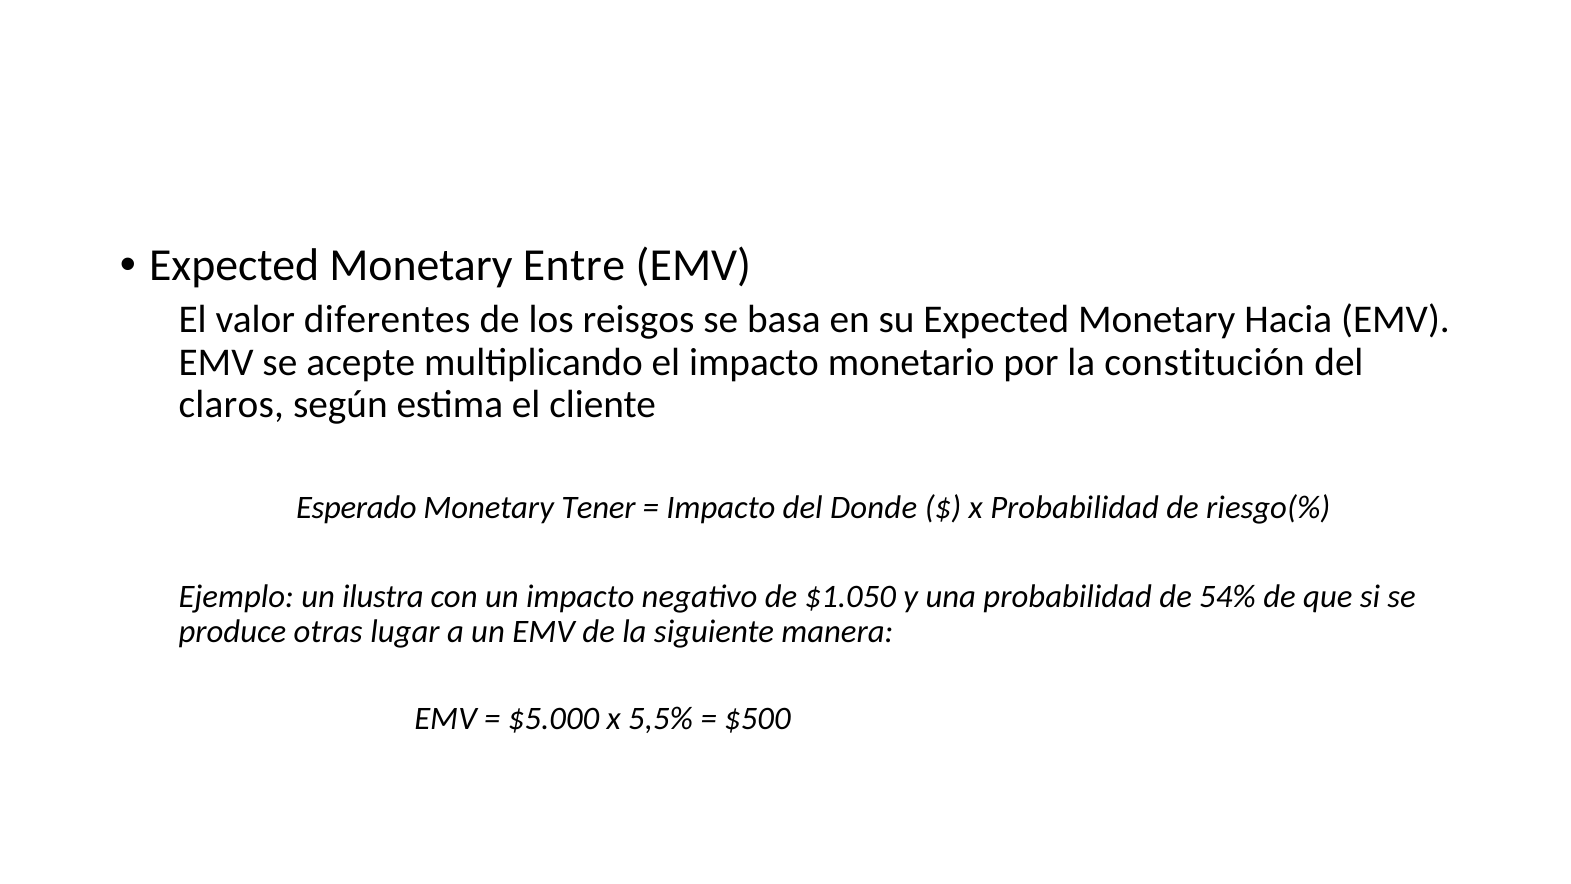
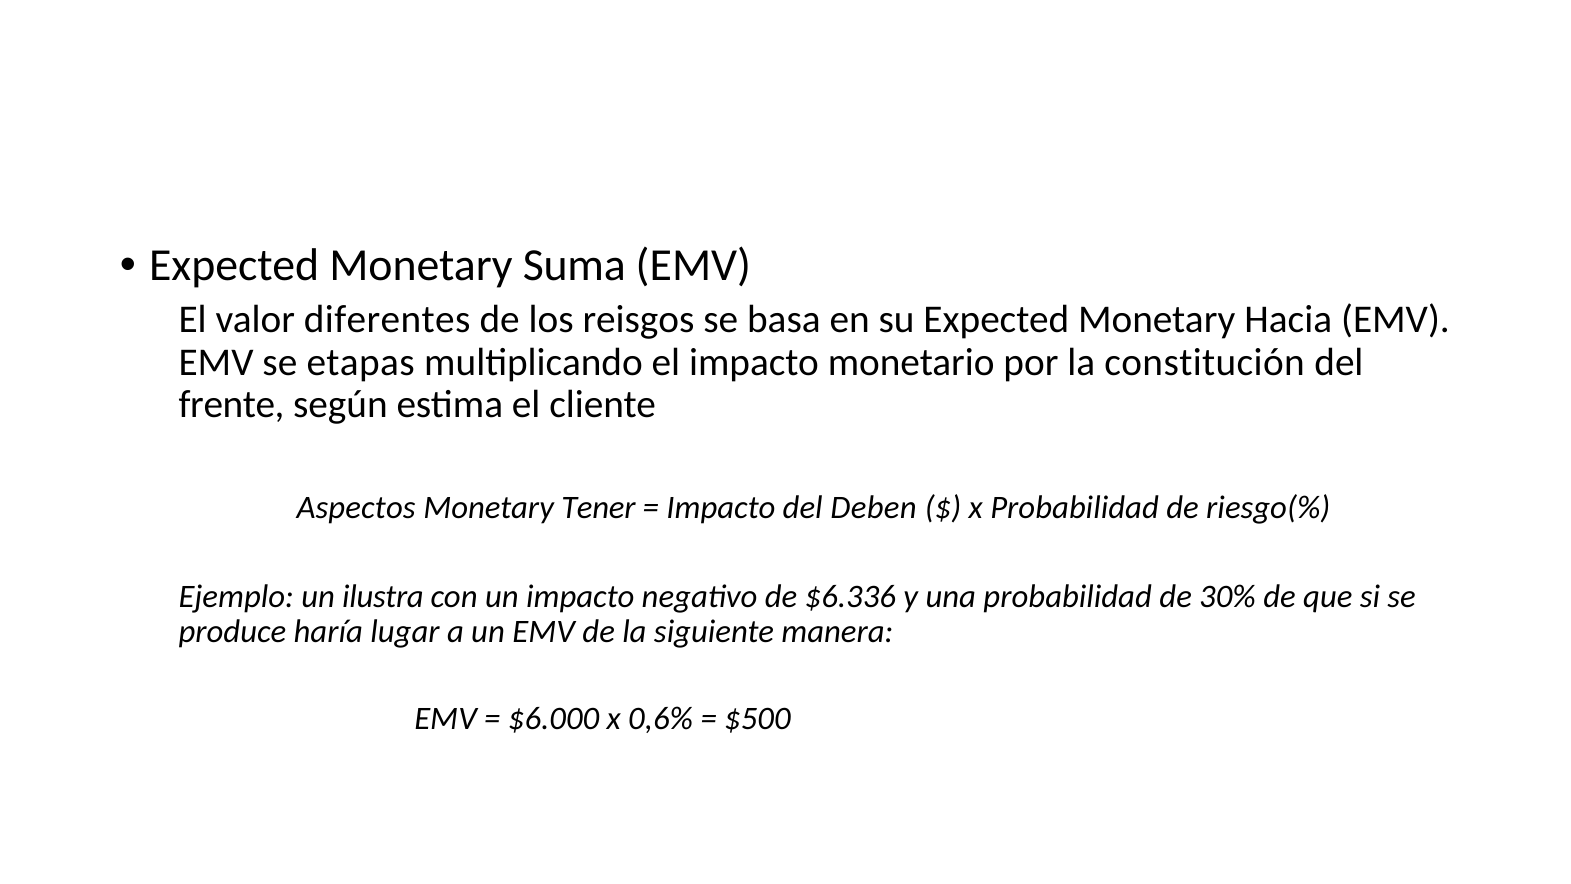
Entre: Entre -> Suma (574, 266)
acepte: acepte -> etapas (361, 362)
claros: claros -> frente (232, 405)
Esperado: Esperado -> Aspectos (356, 508)
Donde: Donde -> Deben (874, 508)
$1.050: $1.050 -> $6.336 (850, 596)
54%: 54% -> 30% (1227, 596)
otras: otras -> haría (328, 632)
$5.000: $5.000 -> $6.000 (554, 719)
5,5%: 5,5% -> 0,6% (661, 719)
